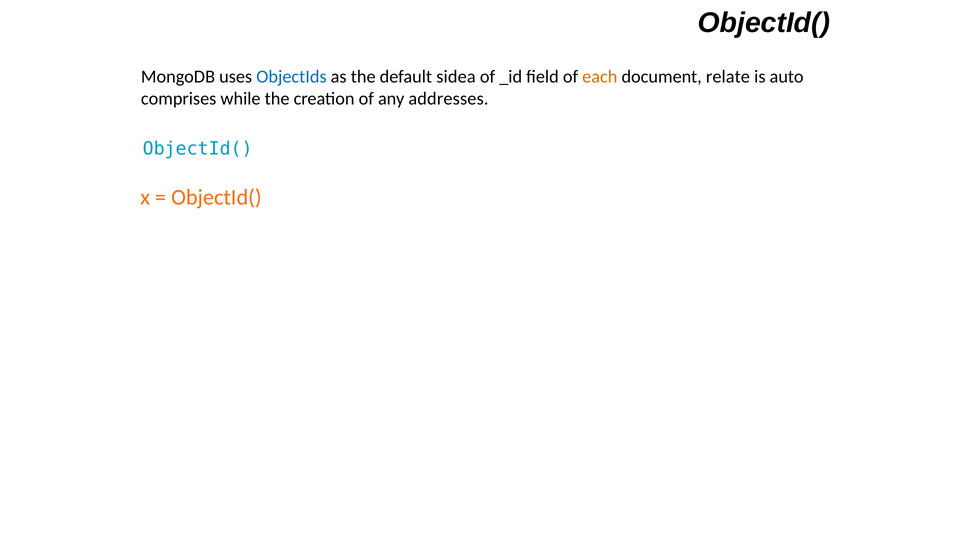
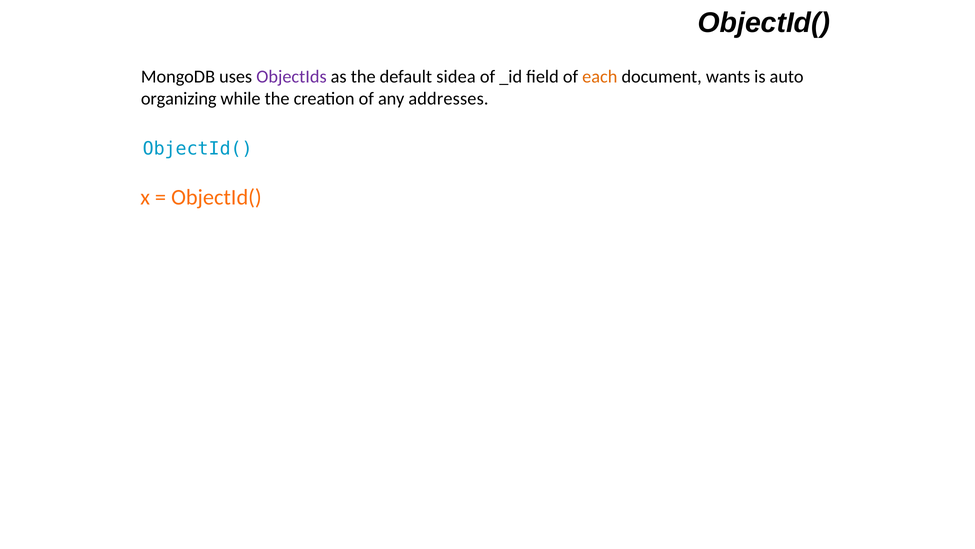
ObjectIds colour: blue -> purple (291, 77)
relate: relate -> wants (728, 77)
comprises: comprises -> organizing (179, 99)
